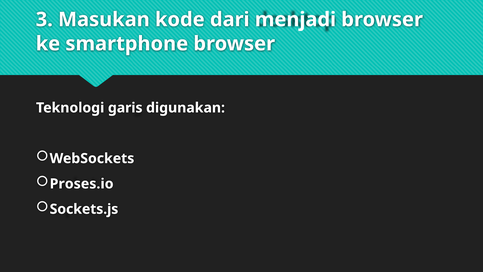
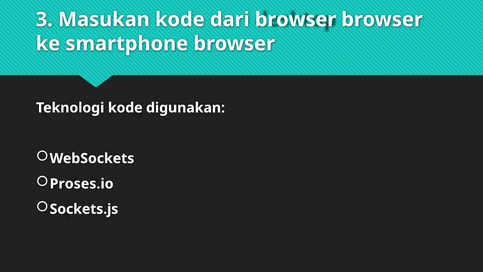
dari menjadi: menjadi -> browser (296, 20)
Teknologi garis: garis -> kode (125, 108)
